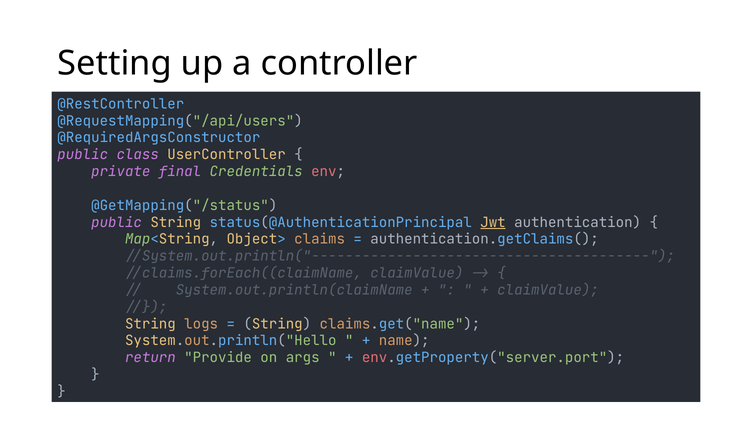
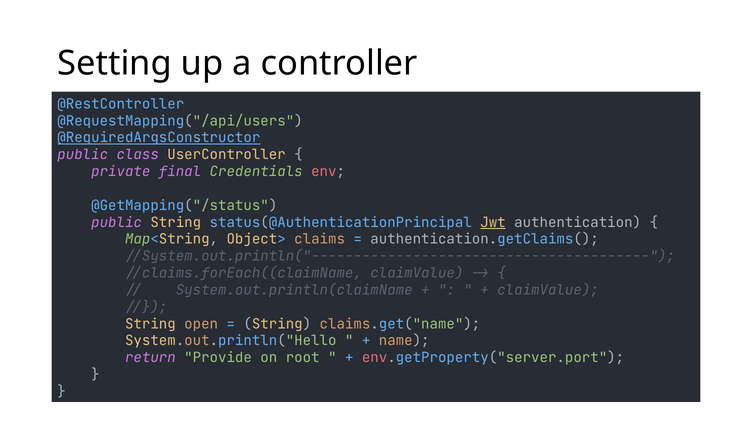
@RequiredArgsConstructor underline: none -> present (159, 138)
logs: logs -> open (201, 324)
args: args -> root (303, 358)
